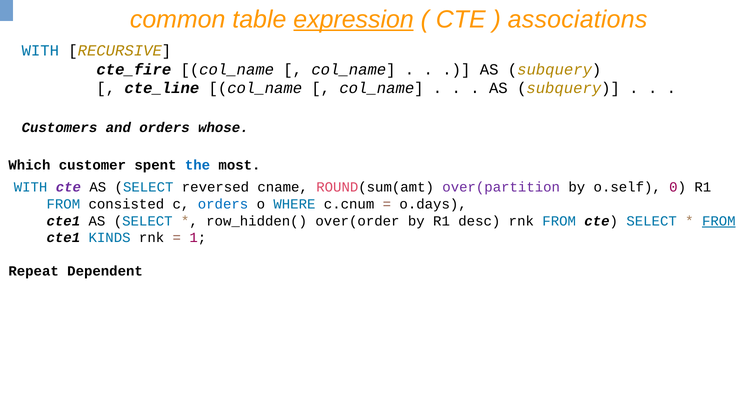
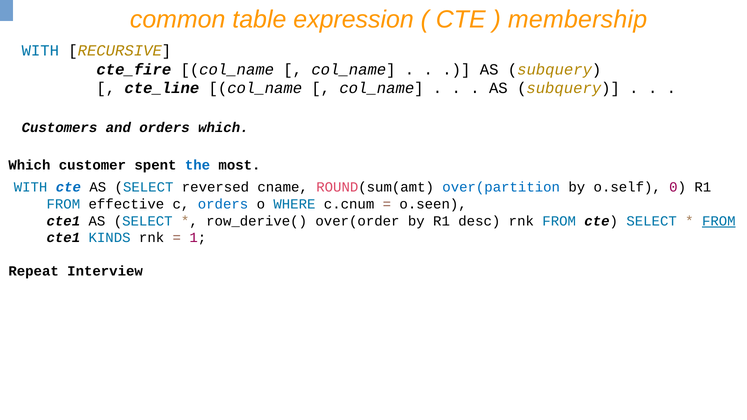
expression underline: present -> none (354, 19)
associations: associations -> membership (578, 19)
orders whose: whose -> which (223, 128)
cte colour: purple -> blue (68, 187)
over(partition colour: purple -> blue (501, 187)
consisted: consisted -> effective (126, 204)
o.days: o.days -> o.seen (433, 204)
row_hidden(: row_hidden( -> row_derive( (257, 221)
Dependent: Dependent -> Interview (105, 271)
